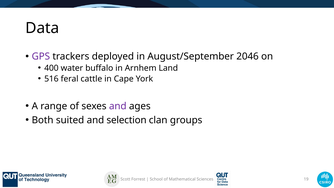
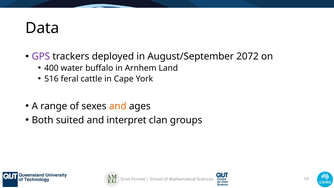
2046: 2046 -> 2072 (248, 56)
and colour: purple -> orange (118, 106)
selection: selection -> interpret (127, 120)
